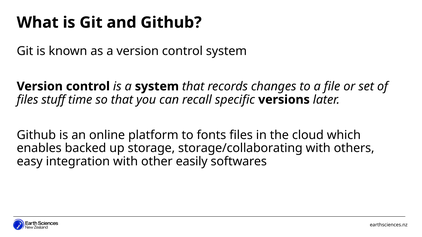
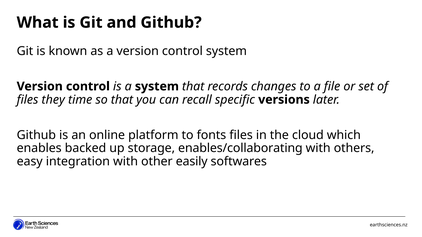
stuff: stuff -> they (53, 100)
storage/collaborating: storage/collaborating -> enables/collaborating (240, 148)
